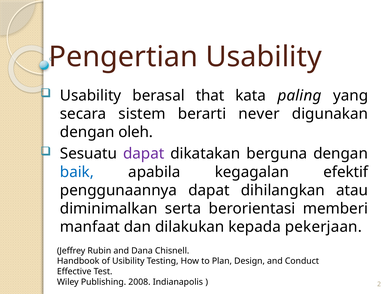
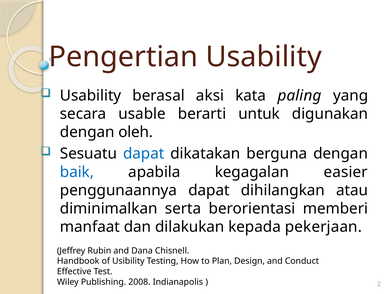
that: that -> aksi (210, 95)
sistem: sistem -> usable (142, 114)
never: never -> untuk (259, 114)
dapat colour: purple -> blue (144, 154)
efektif: efektif -> easier (346, 172)
